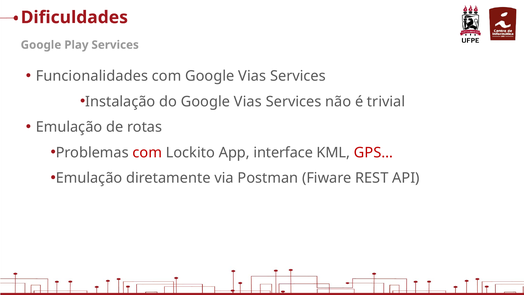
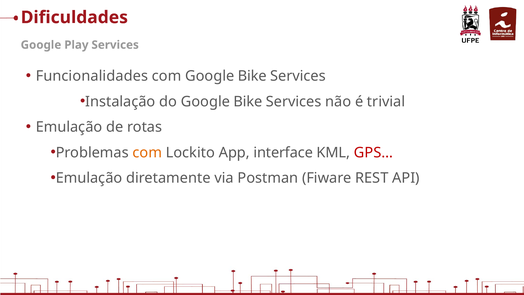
com Google Vias: Vias -> Bike (252, 76)
do Google Vias: Vias -> Bike (248, 102)
com colour: red -> orange (147, 152)
